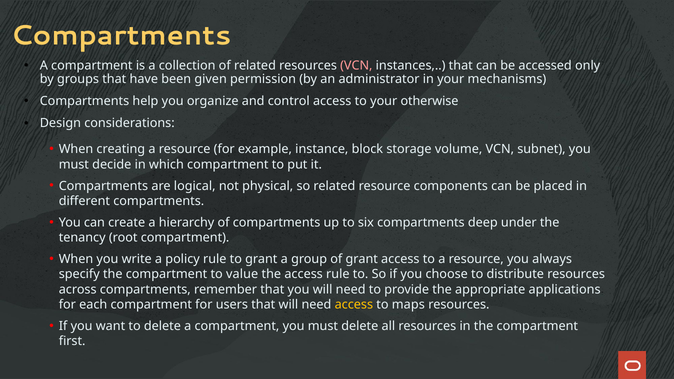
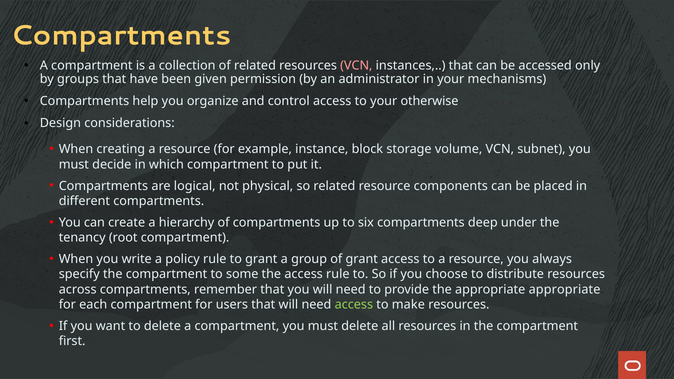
value: value -> some (242, 274)
appropriate applications: applications -> appropriate (565, 290)
access colour: yellow -> light green (354, 305)
maps: maps -> make (408, 305)
